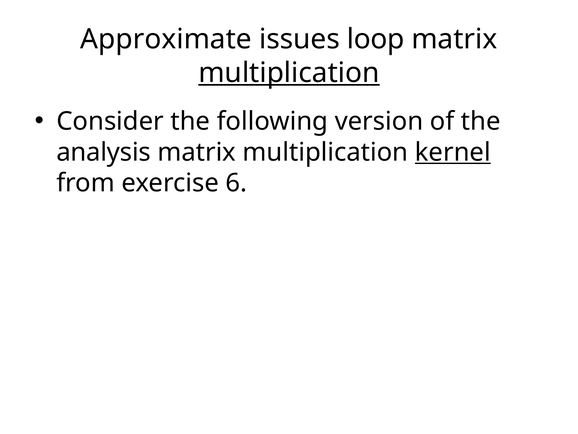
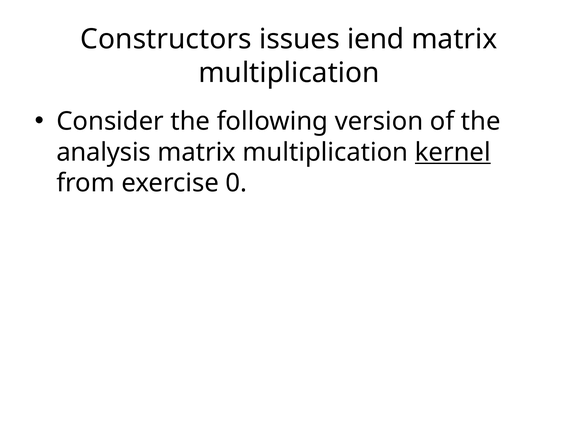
Approximate: Approximate -> Constructors (166, 39)
loop: loop -> iend (376, 39)
multiplication underline: present -> none (289, 73)
6: 6 -> 0 (236, 183)
